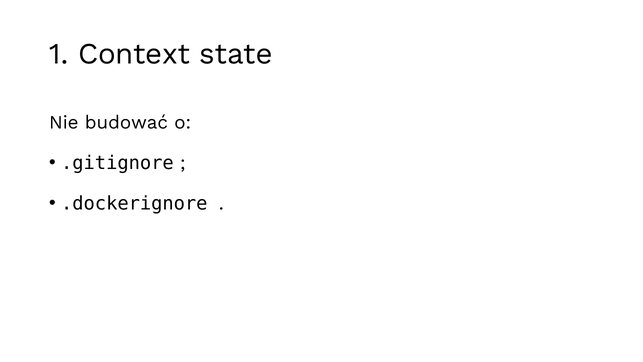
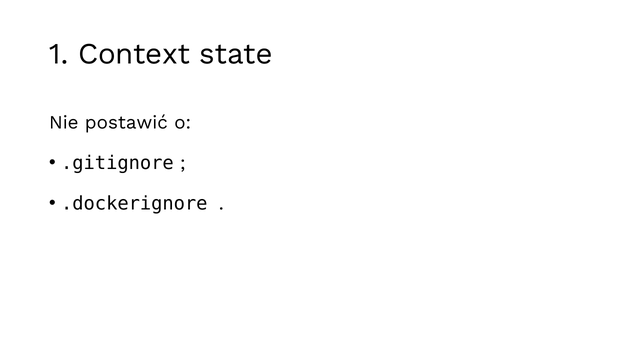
budować: budować -> postawić (126, 123)
